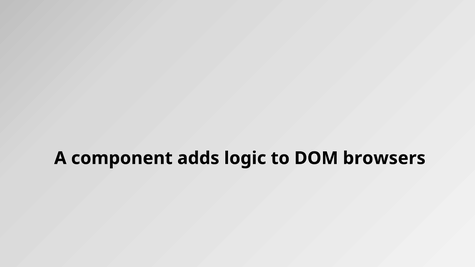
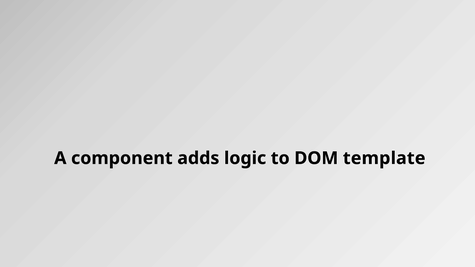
browsers: browsers -> template (384, 158)
